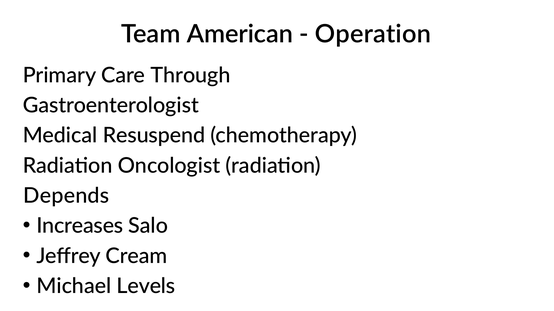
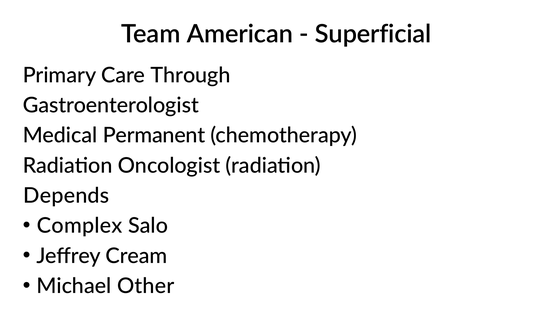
Operation: Operation -> Superficial (373, 34)
Resuspend: Resuspend -> Permanent (154, 136)
Increases: Increases -> Complex (80, 226)
Levels: Levels -> Other (146, 287)
